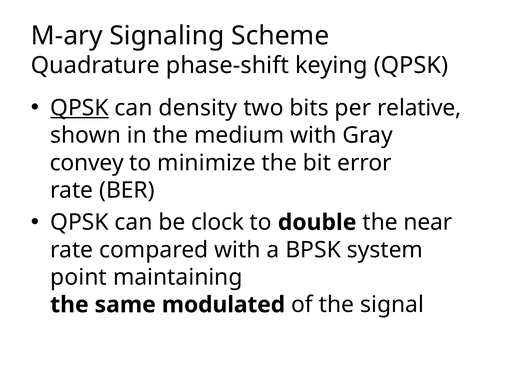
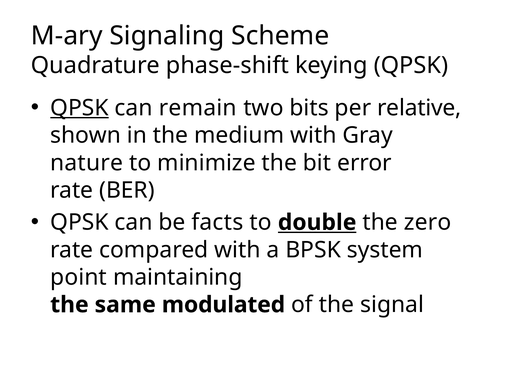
density: density -> remain (198, 108)
convey: convey -> nature (87, 163)
clock: clock -> facts (217, 223)
double underline: none -> present (317, 223)
near: near -> zero (428, 223)
